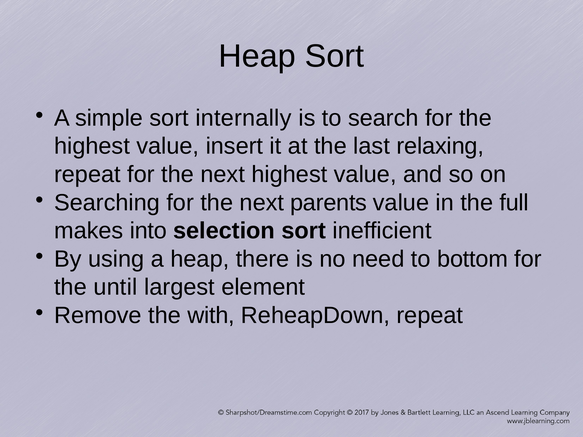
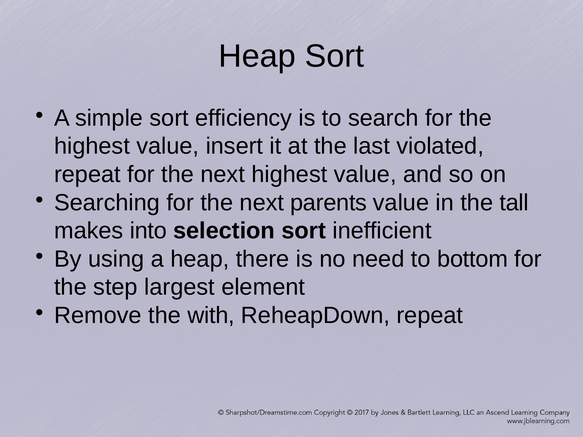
internally: internally -> efficiency (244, 118)
relaxing: relaxing -> violated (440, 146)
full: full -> tall (514, 203)
until: until -> step (116, 287)
